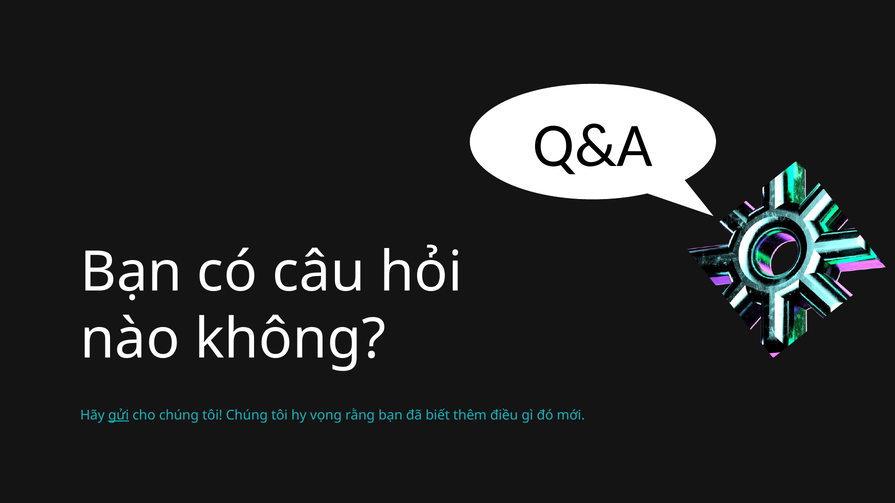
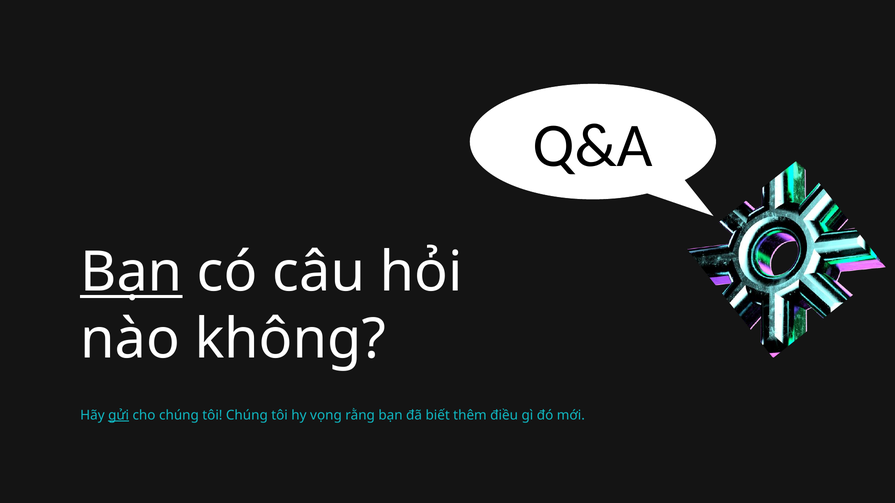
Bạn underline: none -> present (131, 273)
